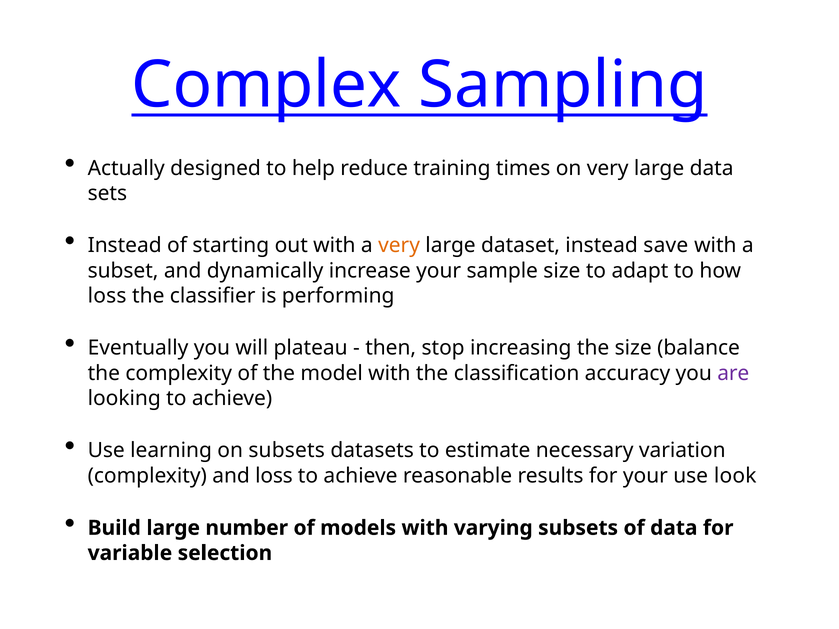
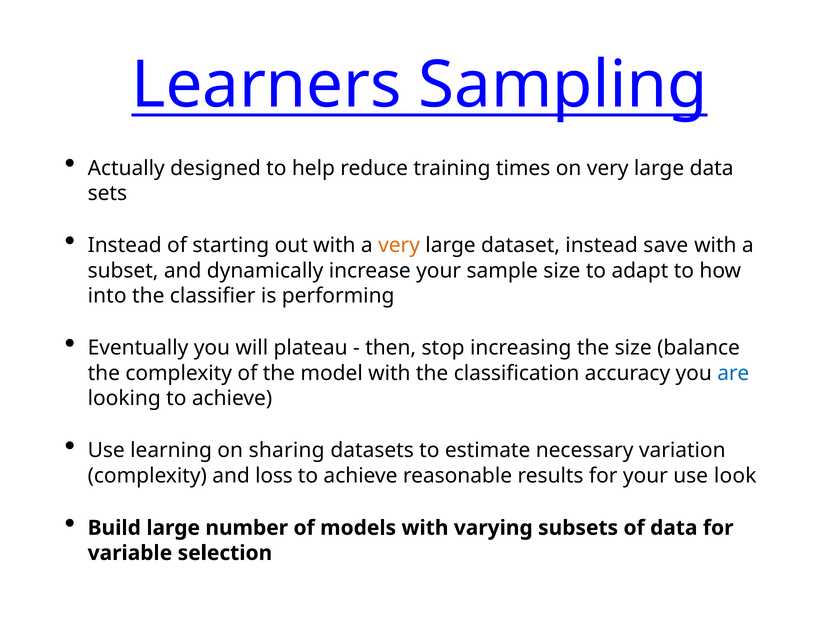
Complex: Complex -> Learners (266, 85)
loss: loss -> into (107, 296)
are colour: purple -> blue (733, 373)
on subsets: subsets -> sharing (287, 451)
